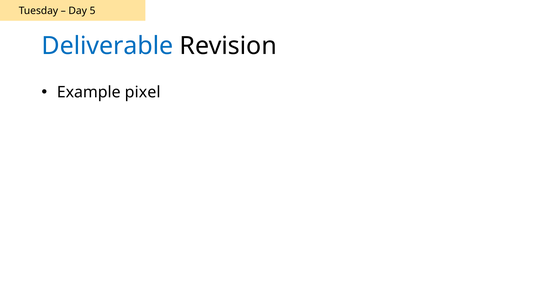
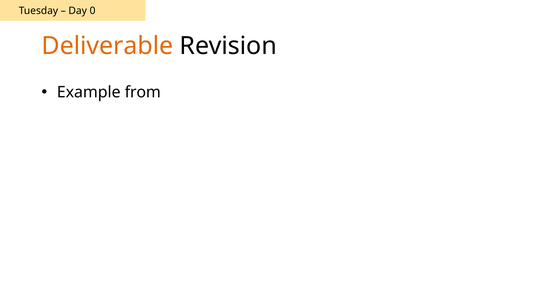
5: 5 -> 0 (93, 11)
Deliverable colour: blue -> orange (107, 46)
pixel: pixel -> from (143, 92)
